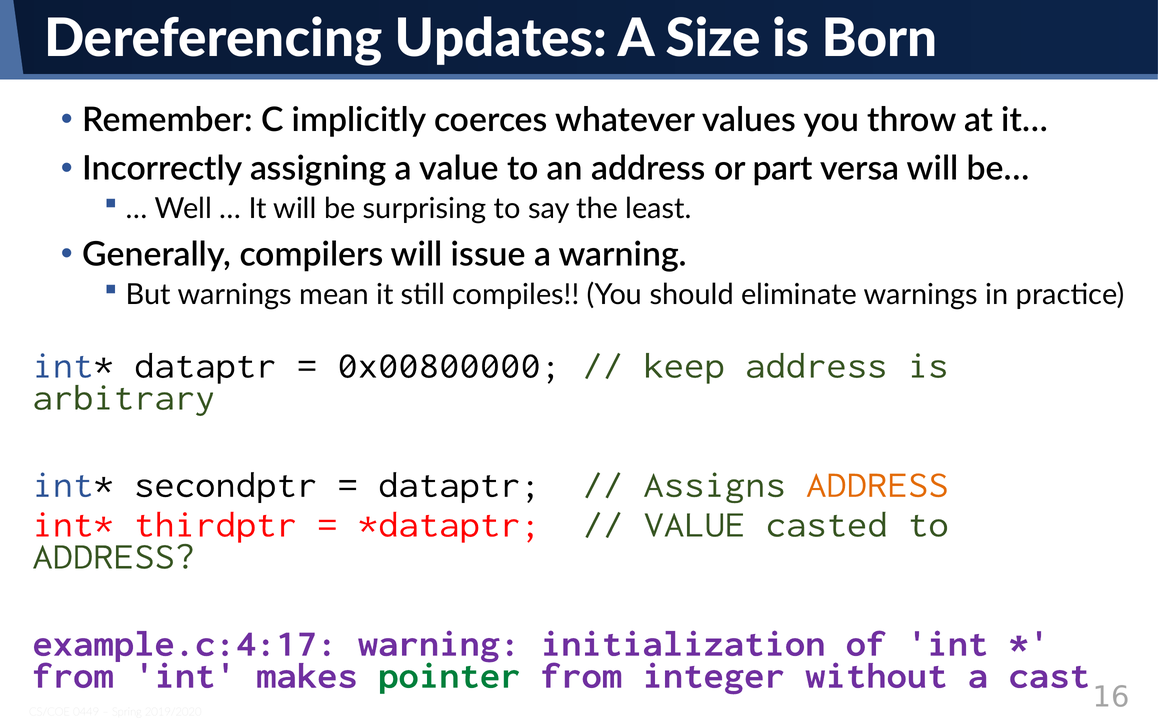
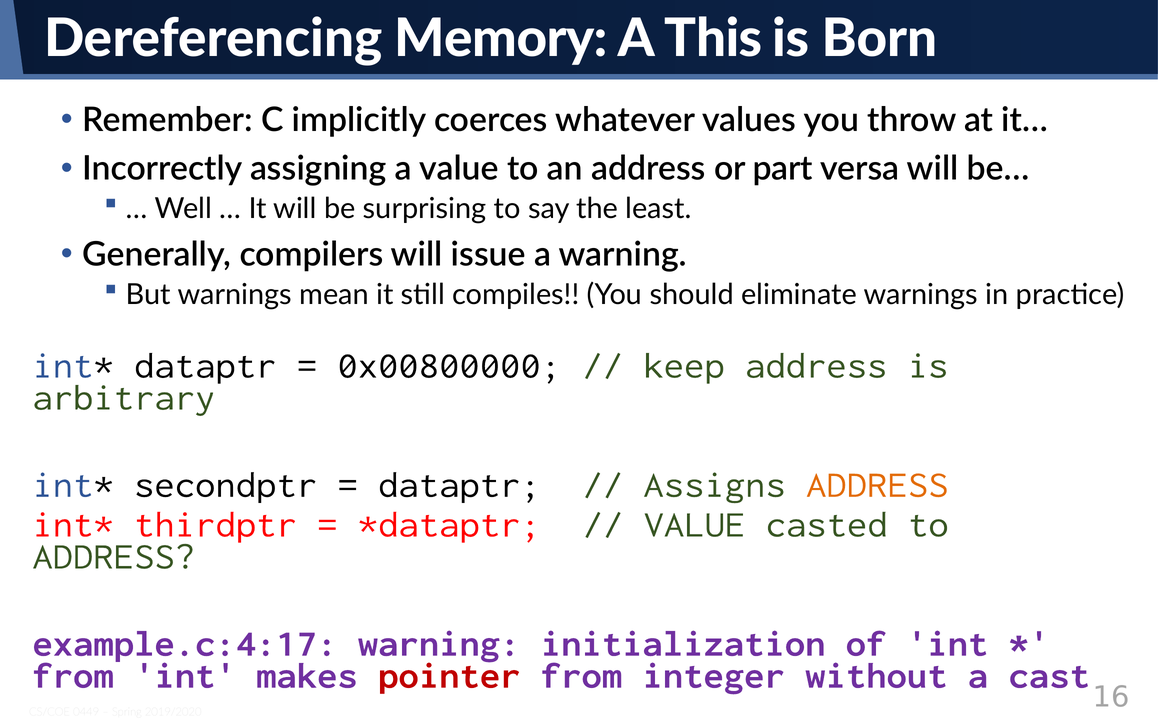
Updates: Updates -> Memory (501, 39)
Size: Size -> This (713, 39)
pointer colour: green -> red (449, 675)
